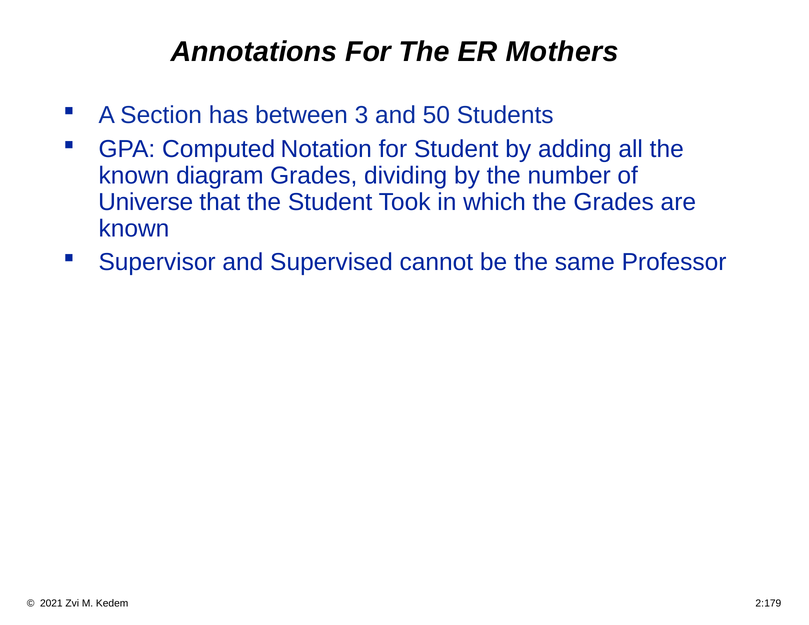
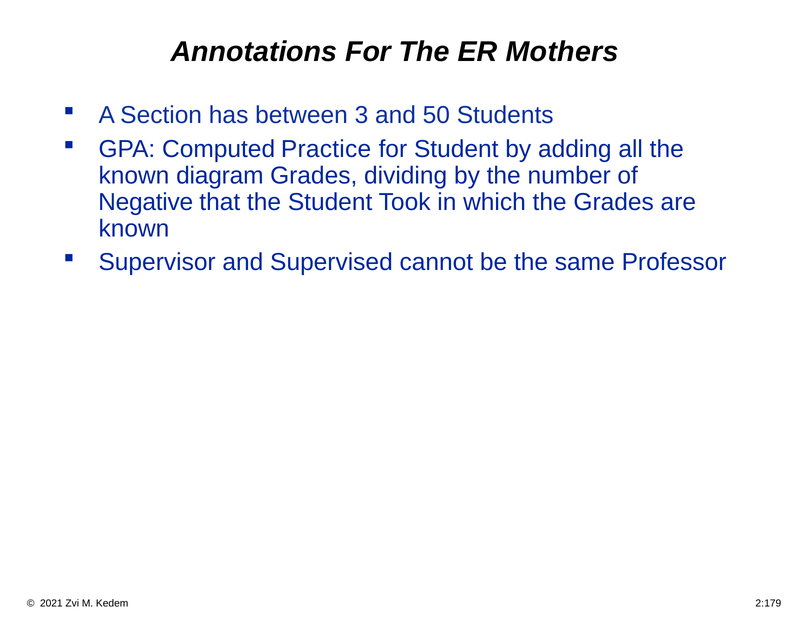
Notation: Notation -> Practice (326, 149)
Universe: Universe -> Negative (146, 202)
